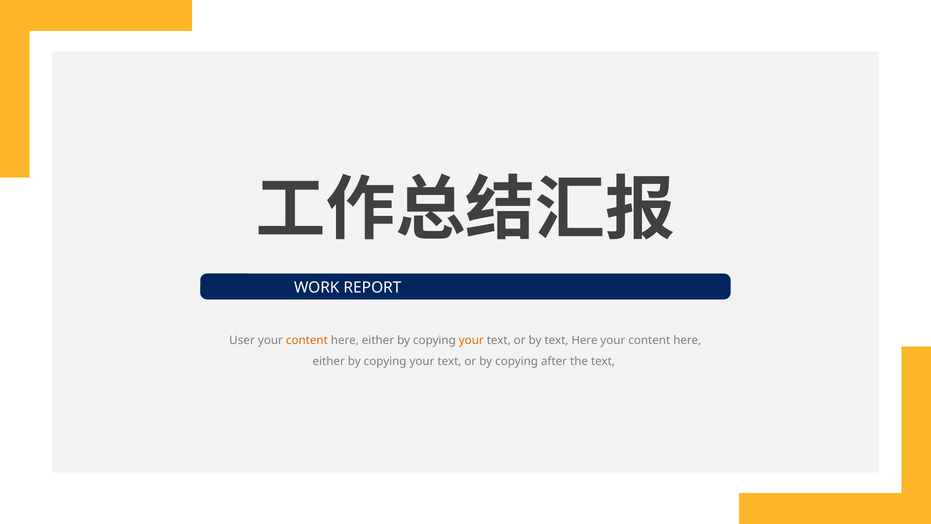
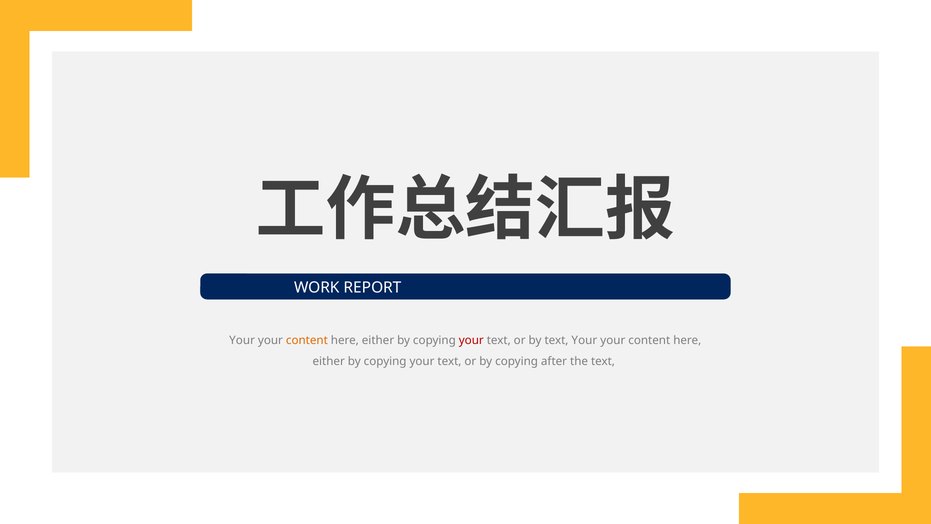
User: User -> Your (242, 340)
your colour: orange -> red (471, 340)
text Here: Here -> Your (584, 340)
